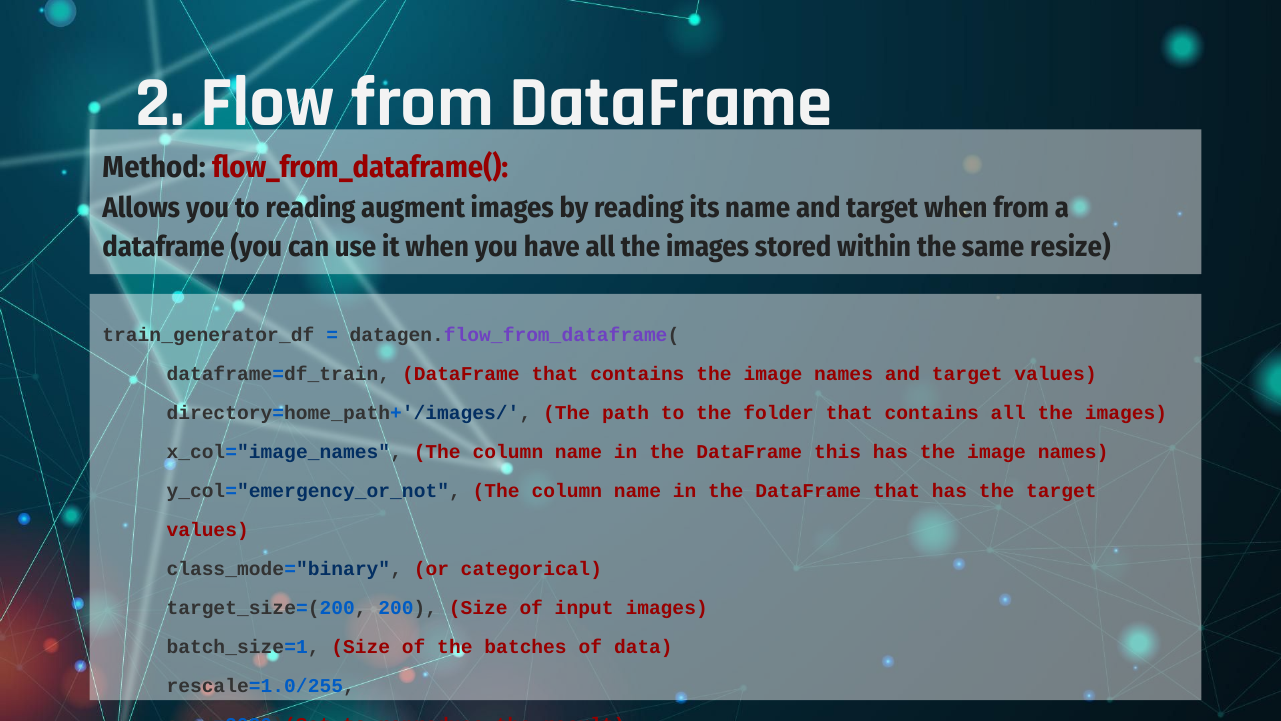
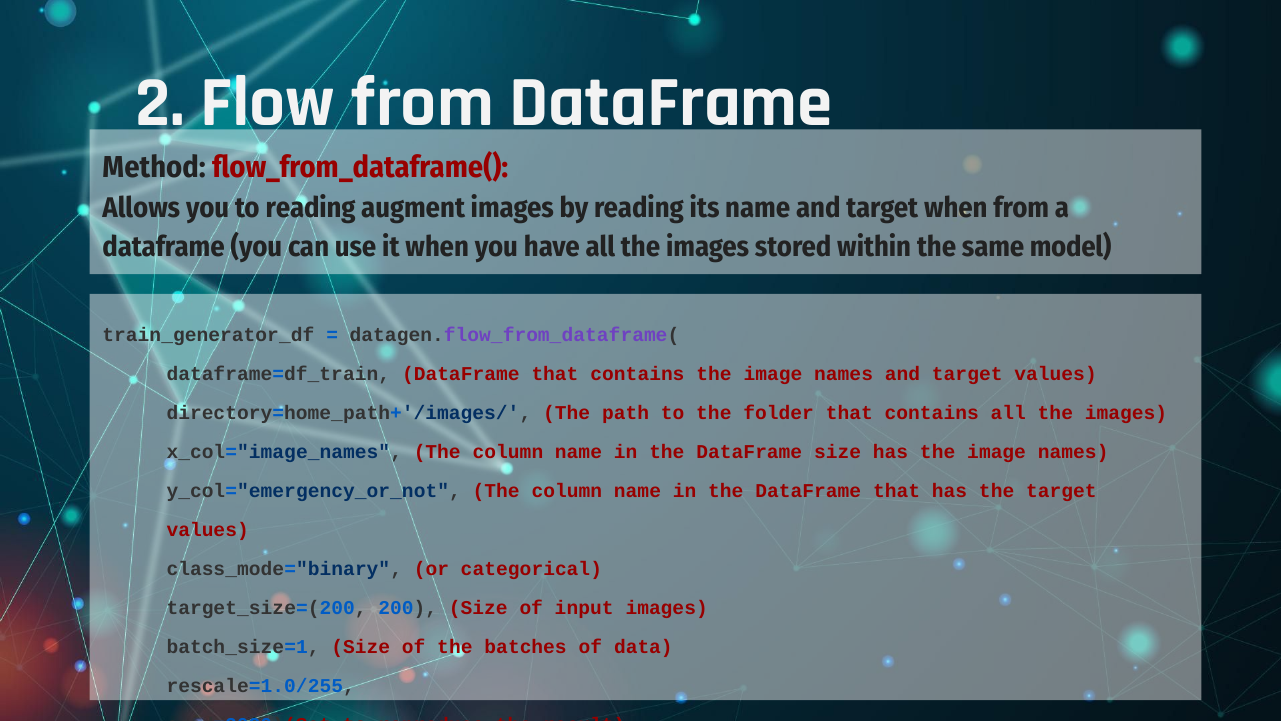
resize: resize -> model (1071, 247)
DataFrame this: this -> size (838, 452)
